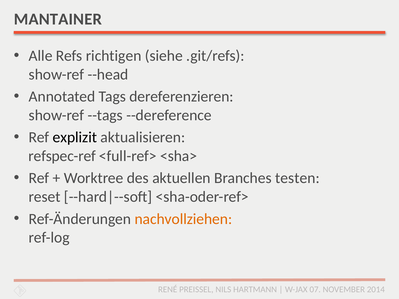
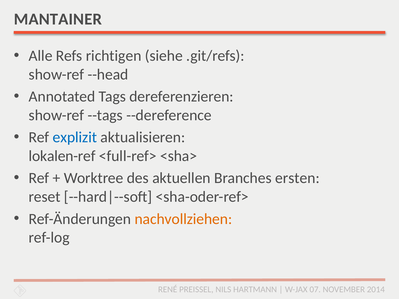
explizit colour: black -> blue (75, 137)
refspec-ref: refspec-ref -> lokalen-ref (62, 156)
testen: testen -> ersten (297, 178)
